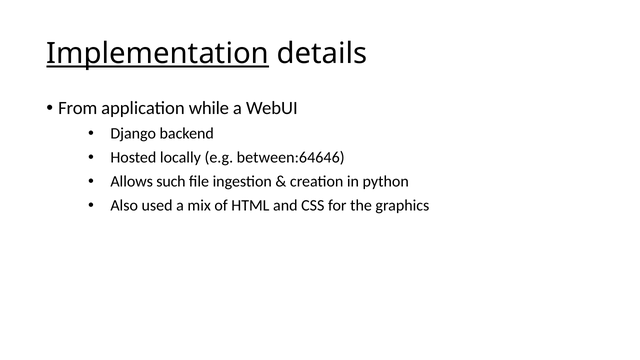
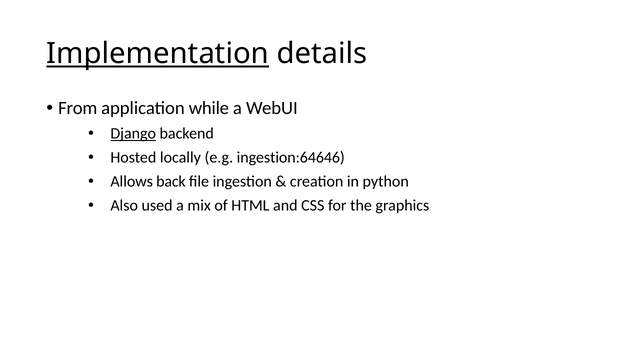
Django underline: none -> present (133, 134)
between:64646: between:64646 -> ingestion:64646 (291, 158)
such: such -> back (171, 181)
